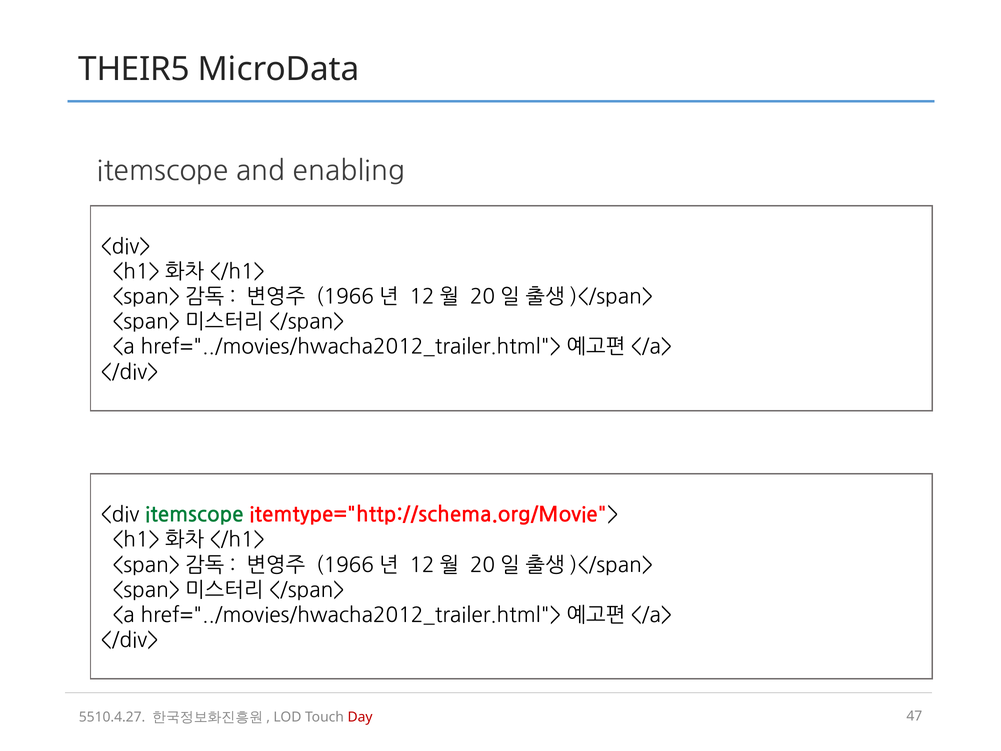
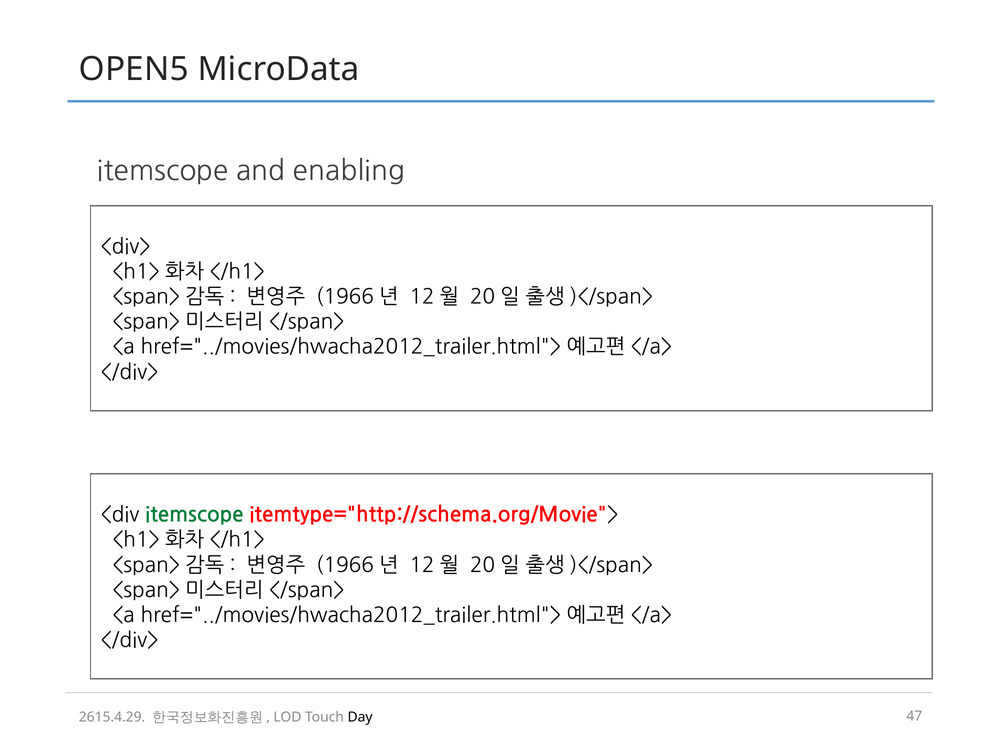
THEIR5: THEIR5 -> OPEN5 (134, 69)
5510.4.27: 5510.4.27 -> 2615.4.29 (112, 717)
Day colour: red -> black (360, 717)
